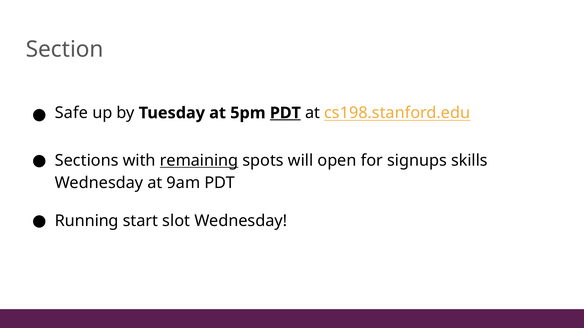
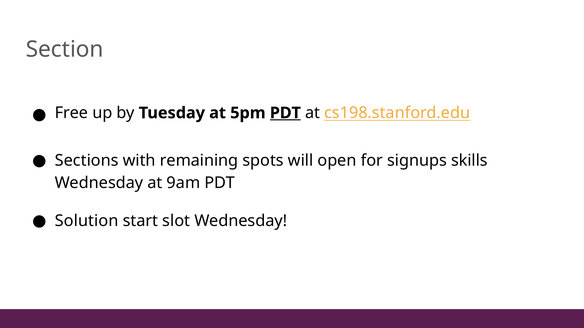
Safe: Safe -> Free (72, 113)
remaining underline: present -> none (199, 161)
Running: Running -> Solution (87, 221)
